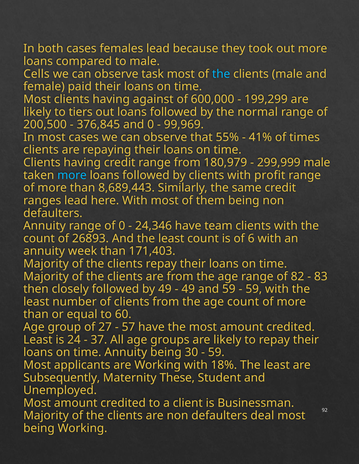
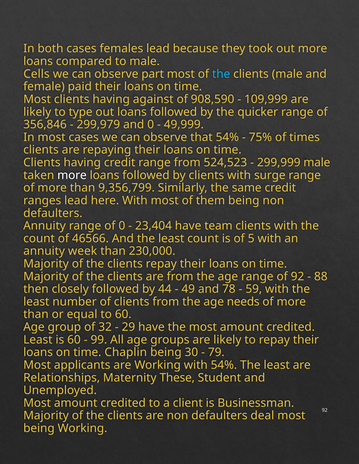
task: task -> part (153, 74)
600,000: 600,000 -> 908,590 (213, 99)
199,299: 199,299 -> 109,999 (266, 99)
tiers: tiers -> type (81, 112)
normal: normal -> quicker (258, 112)
200,500: 200,500 -> 356,846 (45, 125)
376,845: 376,845 -> 299,979 (98, 125)
99,969: 99,969 -> 49,999 (184, 125)
that 55%: 55% -> 54% (227, 137)
41%: 41% -> 75% (260, 137)
180,979: 180,979 -> 524,523 (225, 163)
more colour: light blue -> white (72, 175)
profit: profit -> surge (270, 175)
8,689,443: 8,689,443 -> 9,356,799 (127, 188)
24,346: 24,346 -> 23,404 (153, 226)
26893: 26893 -> 46566 (90, 239)
6: 6 -> 5 (251, 239)
171,403: 171,403 -> 230,000 (152, 251)
of 82: 82 -> 92 (298, 277)
83: 83 -> 88 (321, 277)
by 49: 49 -> 44 (165, 289)
and 59: 59 -> 78 (229, 289)
age count: count -> needs (243, 302)
27: 27 -> 32 (105, 327)
57: 57 -> 29 (128, 327)
is 24: 24 -> 60 (74, 340)
37: 37 -> 99 (99, 340)
time Annuity: Annuity -> Chaplin (126, 353)
59: 59 -> 79 (216, 353)
with 18%: 18% -> 54% (224, 365)
Subsequently: Subsequently -> Relationships (62, 378)
